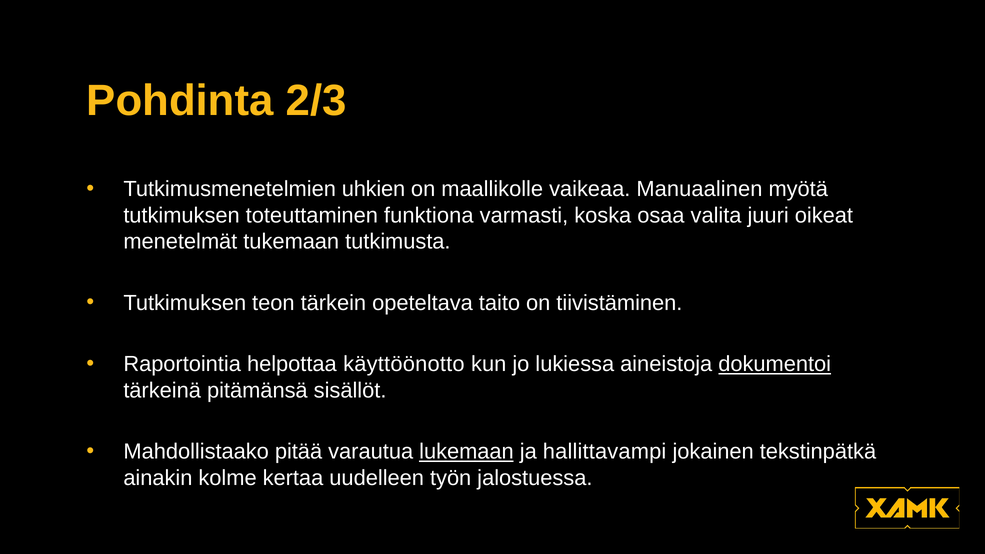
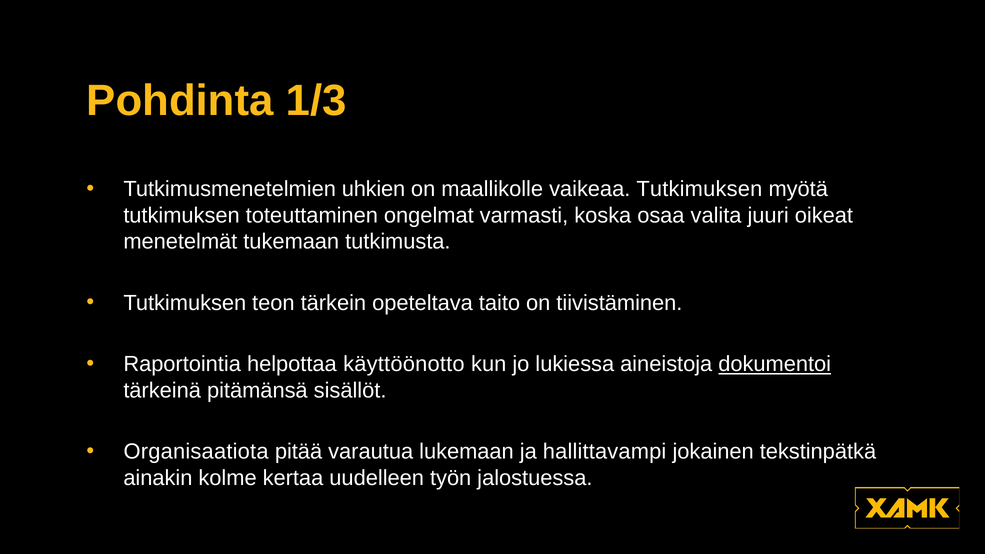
2/3: 2/3 -> 1/3 (316, 101)
vaikeaa Manuaalinen: Manuaalinen -> Tutkimuksen (699, 189)
funktiona: funktiona -> ongelmat (429, 215)
Mahdollistaako: Mahdollistaako -> Organisaatiota (196, 452)
lukemaan underline: present -> none (466, 452)
